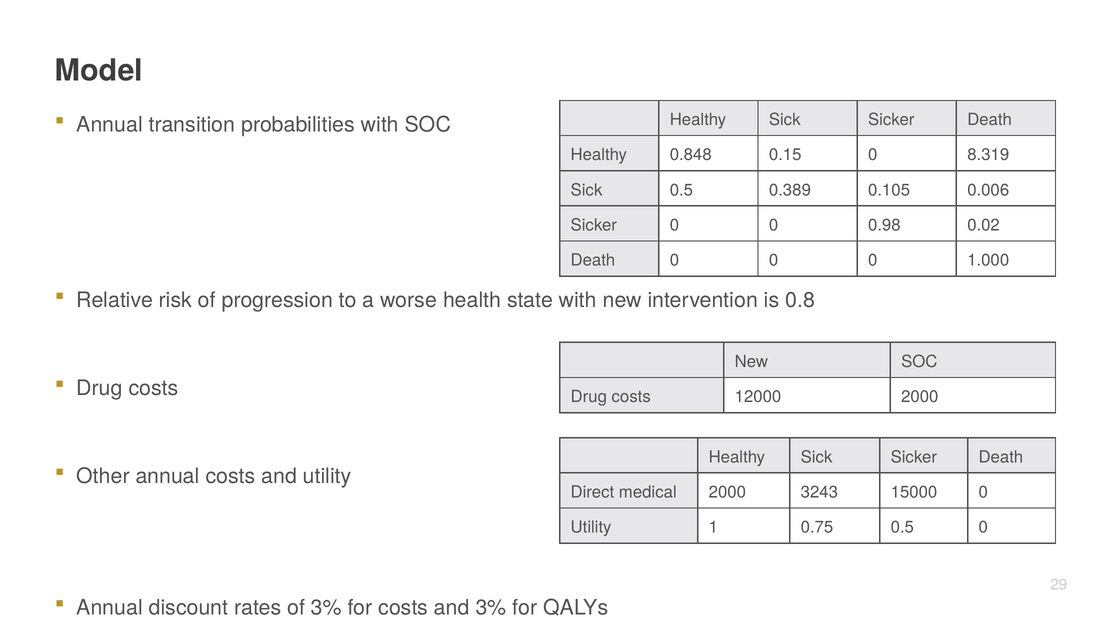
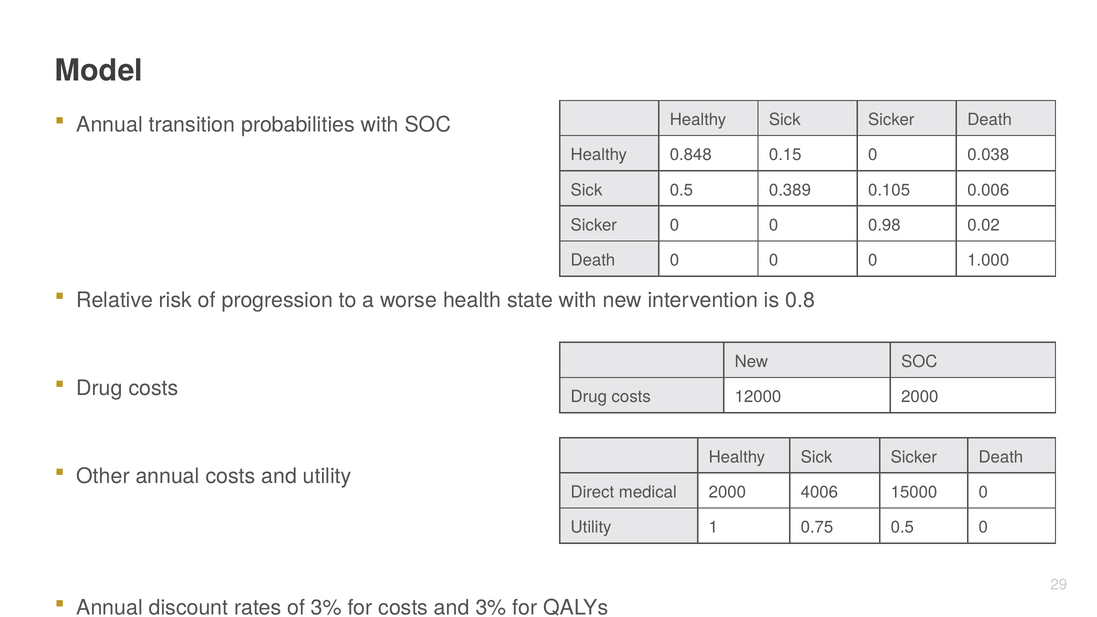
8.319: 8.319 -> 0.038 (988, 155)
3243: 3243 -> 4006 (819, 492)
